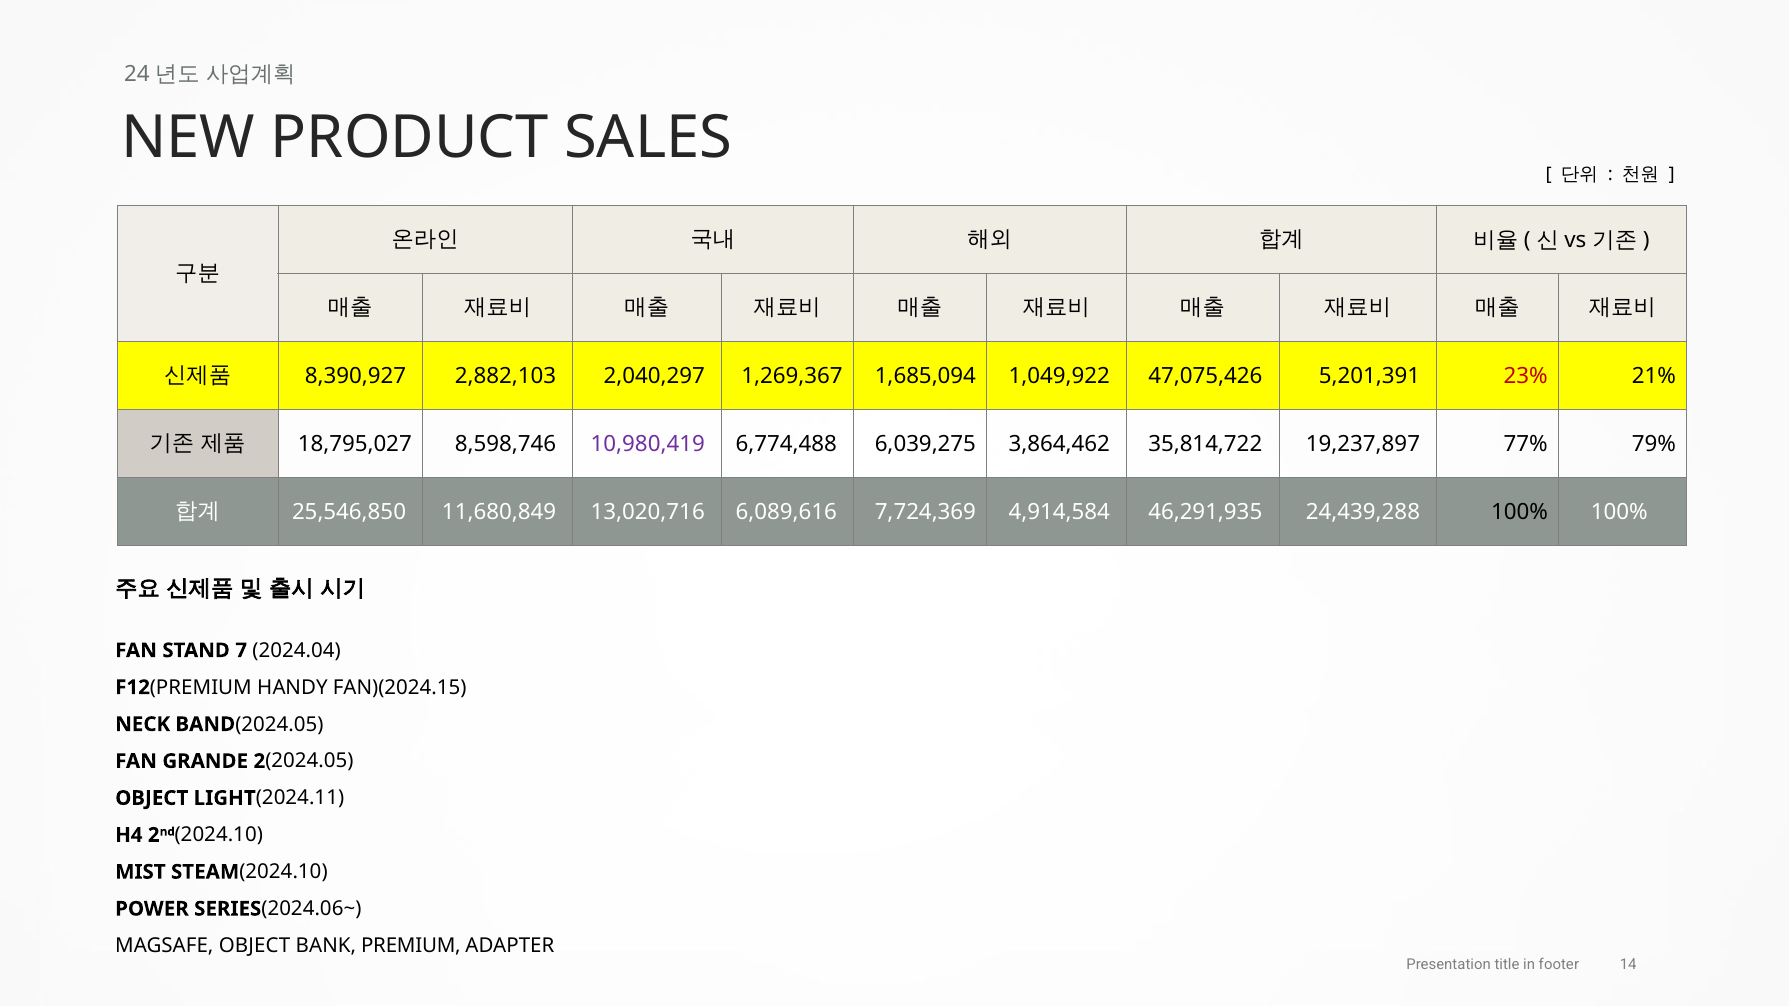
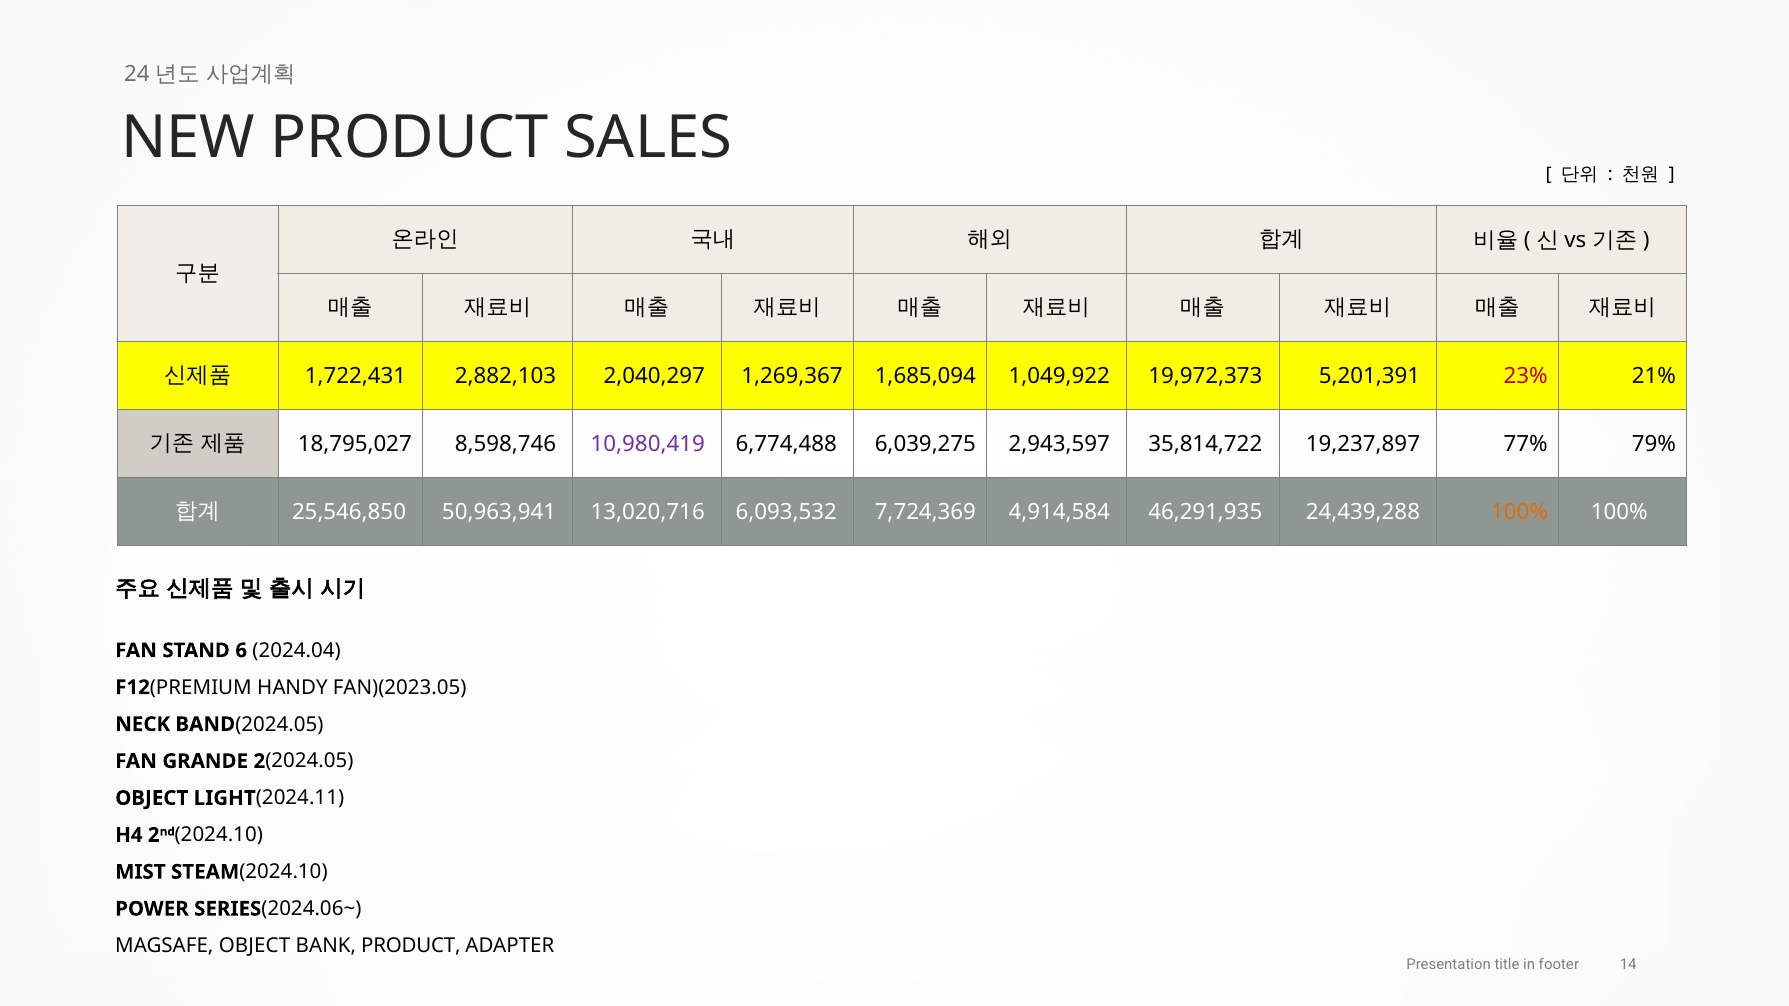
8,390,927: 8,390,927 -> 1,722,431 (356, 376)
47,075,426: 47,075,426 -> 19,972,373 (1205, 376)
3,864,462: 3,864,462 -> 2,943,597 (1059, 444)
11,680,849: 11,680,849 -> 50,963,941 (499, 513)
6,089,616: 6,089,616 -> 6,093,532 (786, 513)
100% colour: black -> orange (1519, 513)
7: 7 -> 6 (241, 651)
FAN)(2024.15: FAN)(2024.15 -> FAN)(2023.05 (400, 688)
BANK PREMIUM: PREMIUM -> PRODUCT (411, 946)
